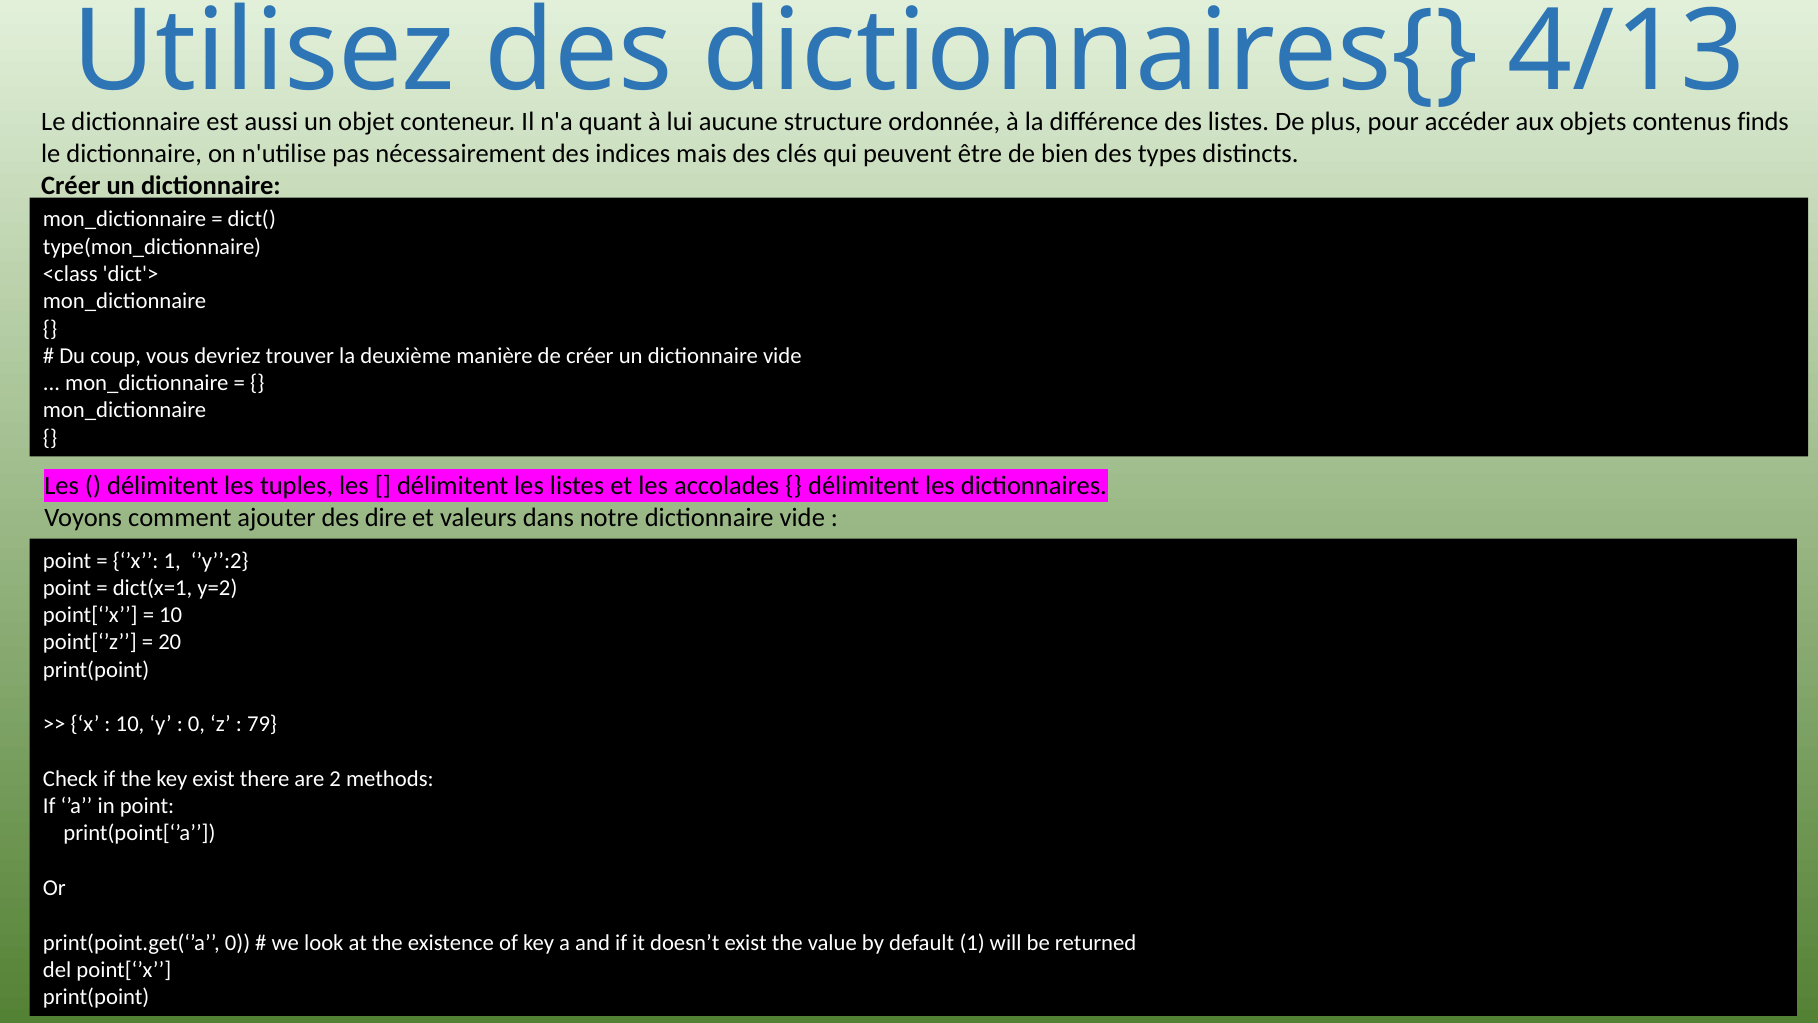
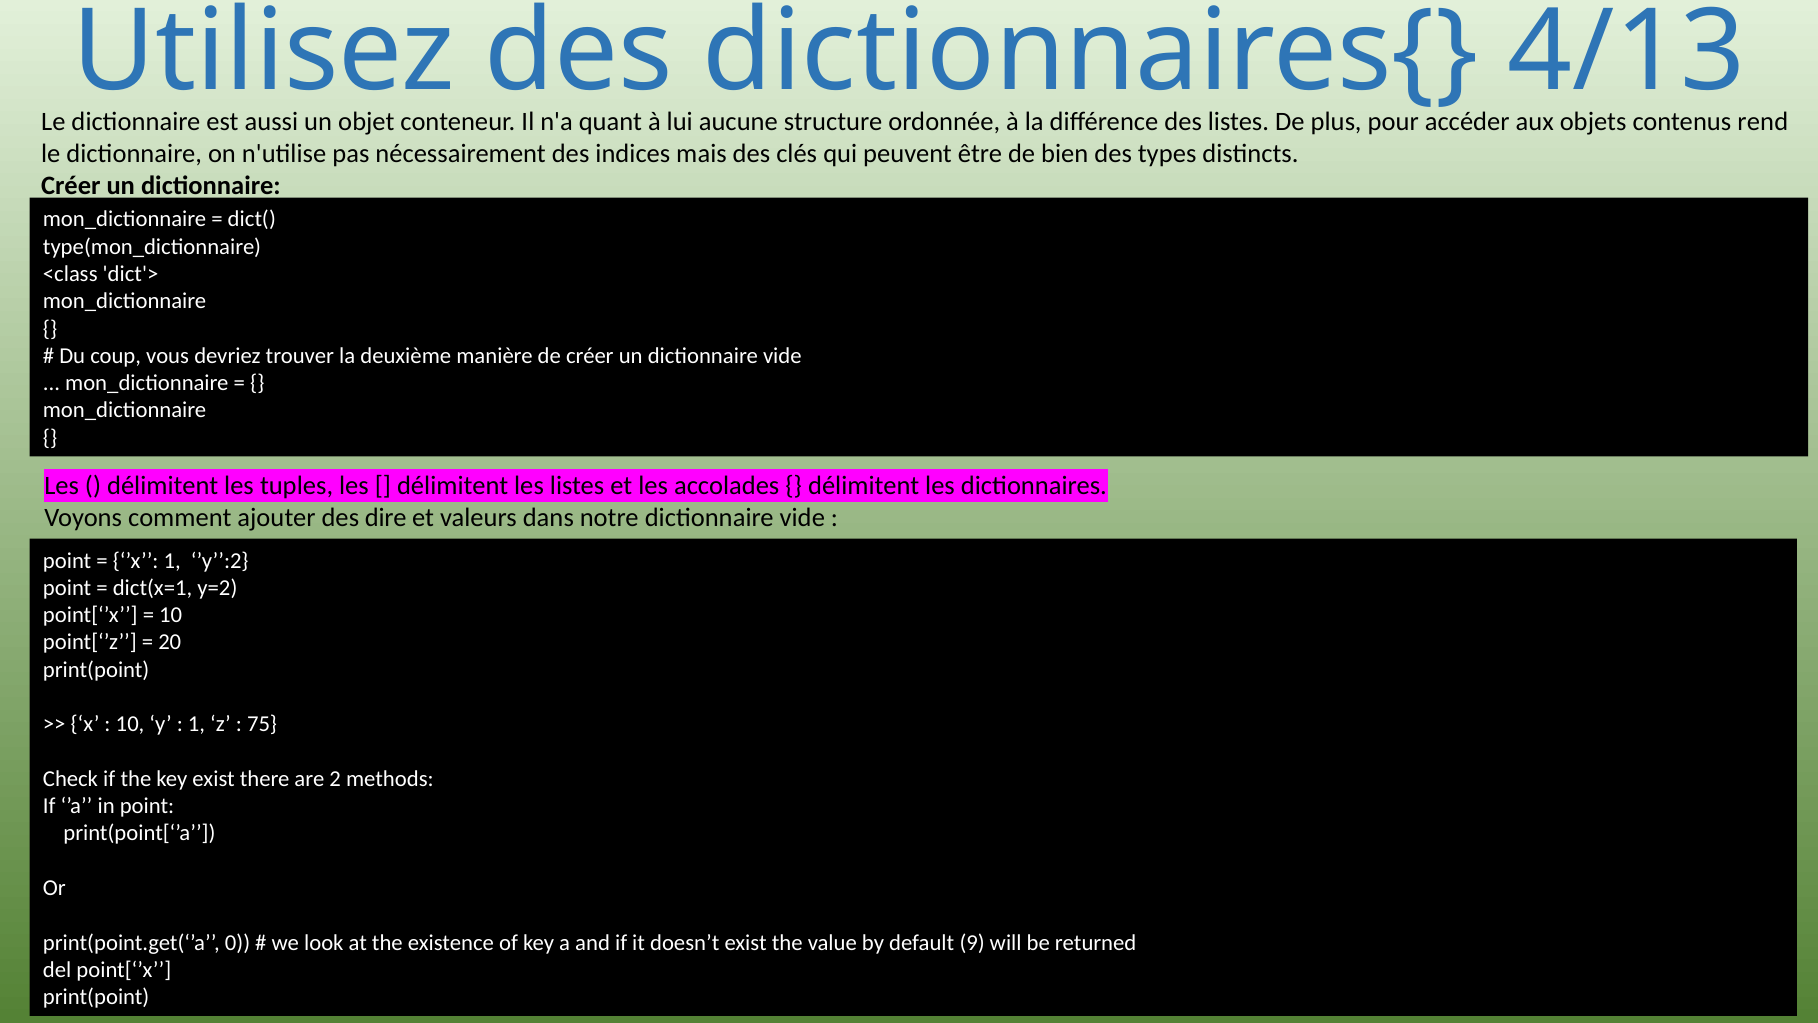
finds: finds -> rend (1763, 122)
0: 0 -> 1 (197, 724)
79: 79 -> 75 (262, 724)
default 1: 1 -> 9 (972, 942)
